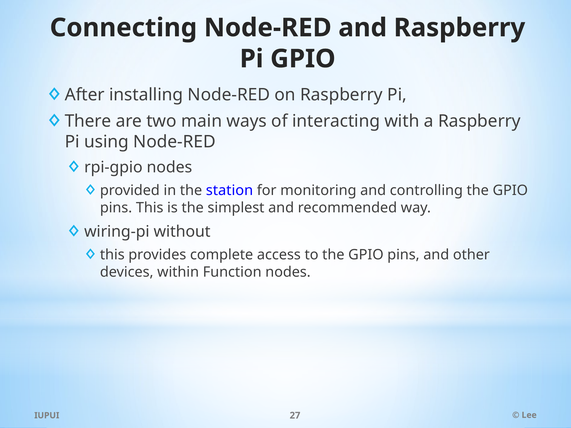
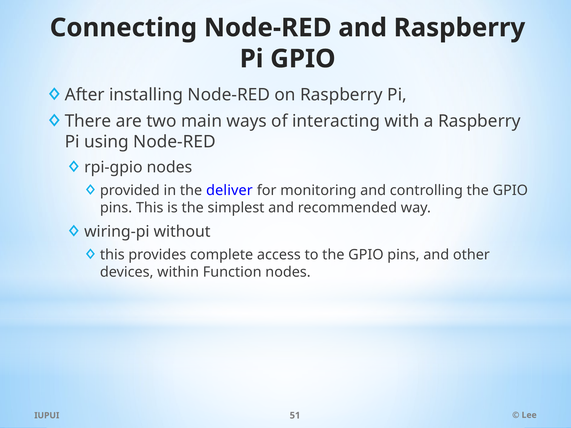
station: station -> deliver (229, 191)
27: 27 -> 51 (295, 416)
